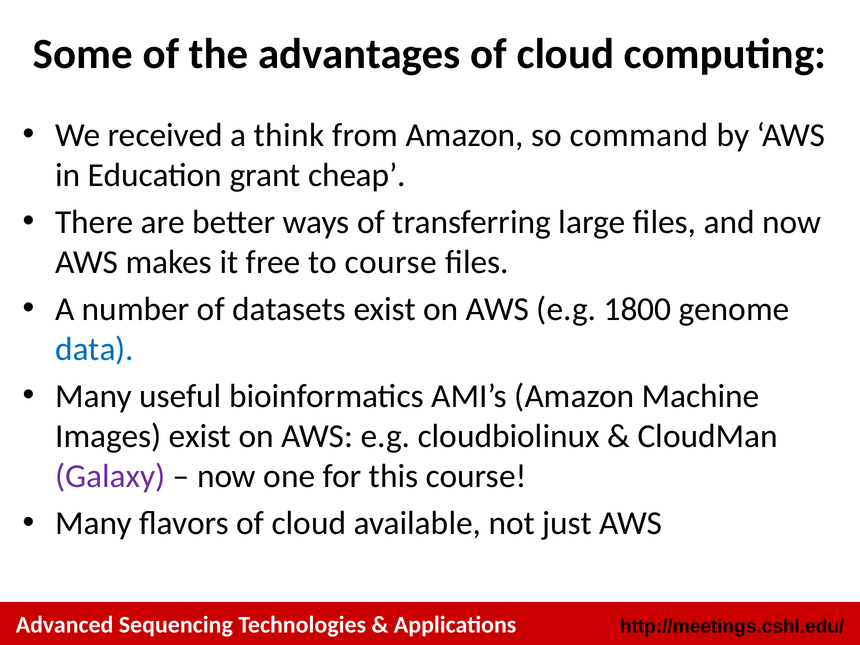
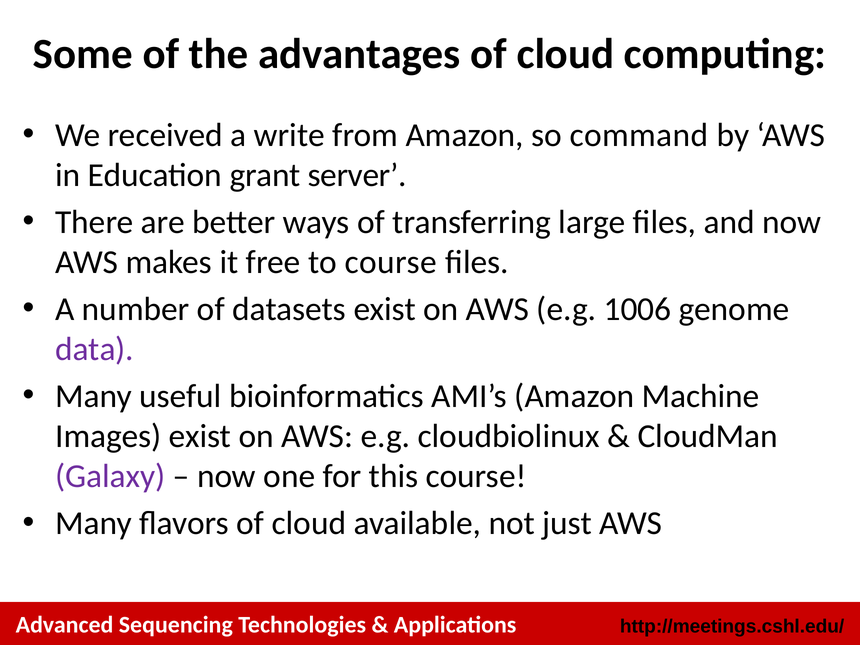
think: think -> write (289, 135)
cheap: cheap -> server (357, 175)
1800: 1800 -> 1006 (637, 309)
data colour: blue -> purple (95, 349)
